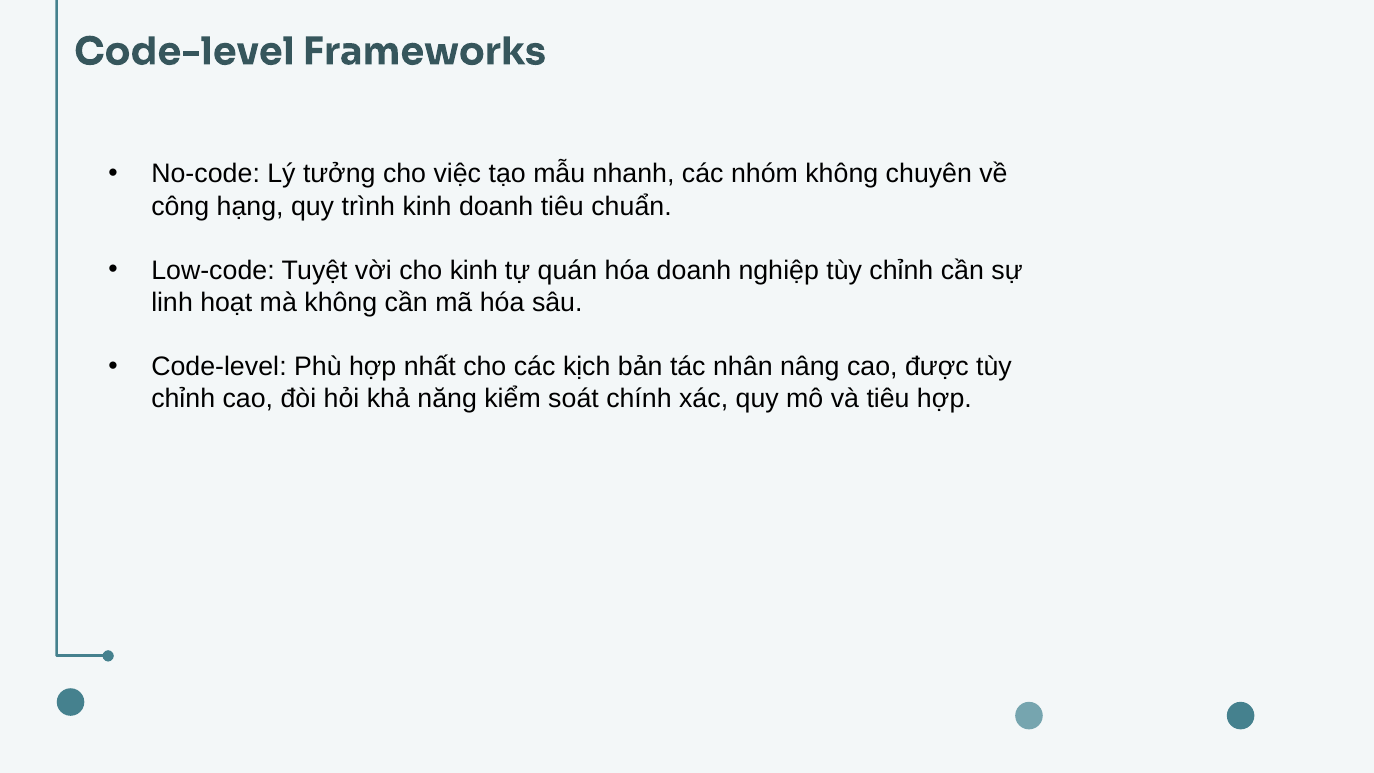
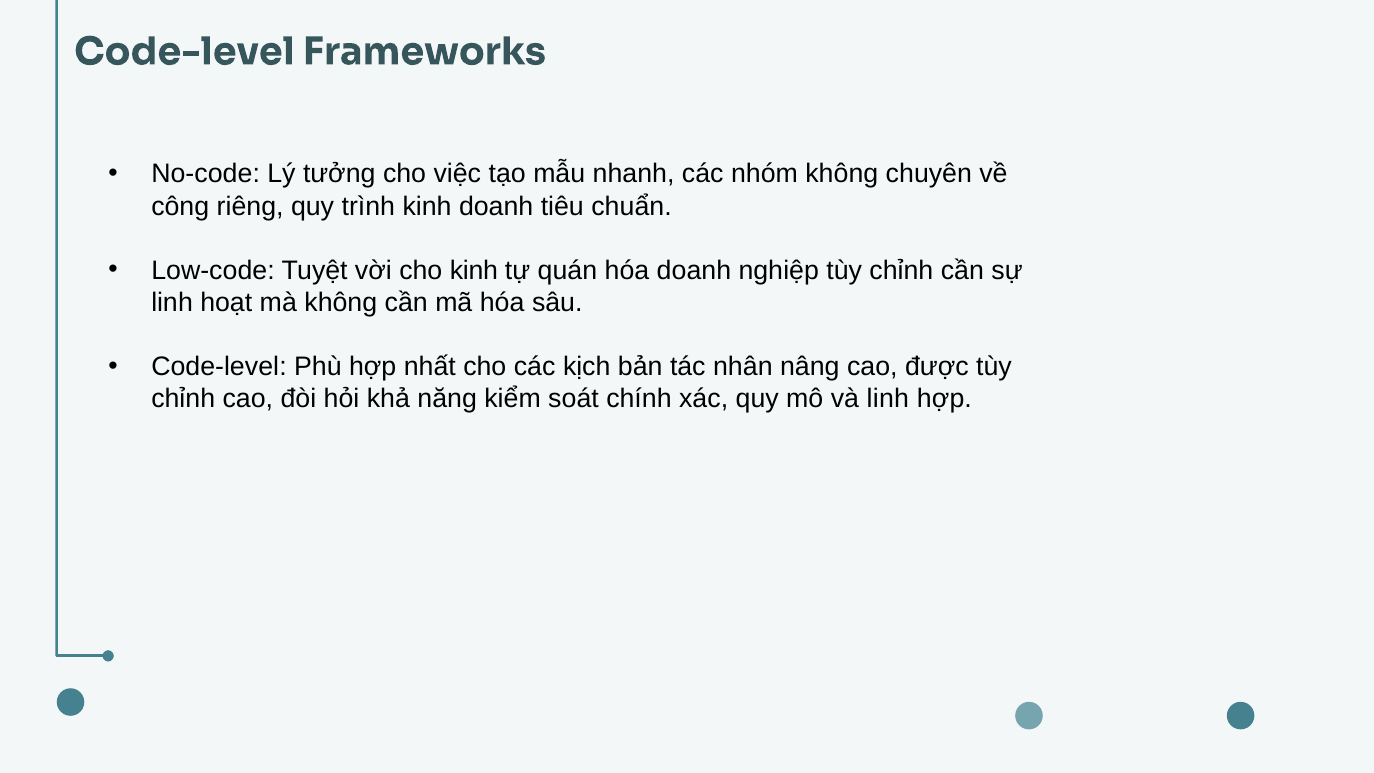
hạng: hạng -> riêng (250, 206)
và tiêu: tiêu -> linh (888, 399)
